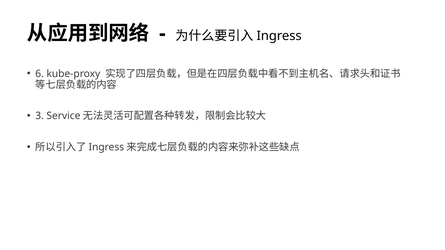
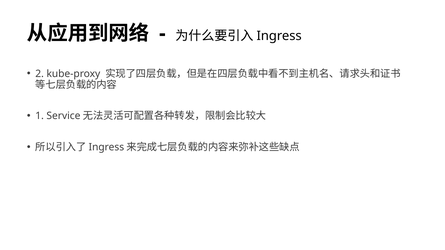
6: 6 -> 2 (40, 74)
3: 3 -> 1 (40, 116)
